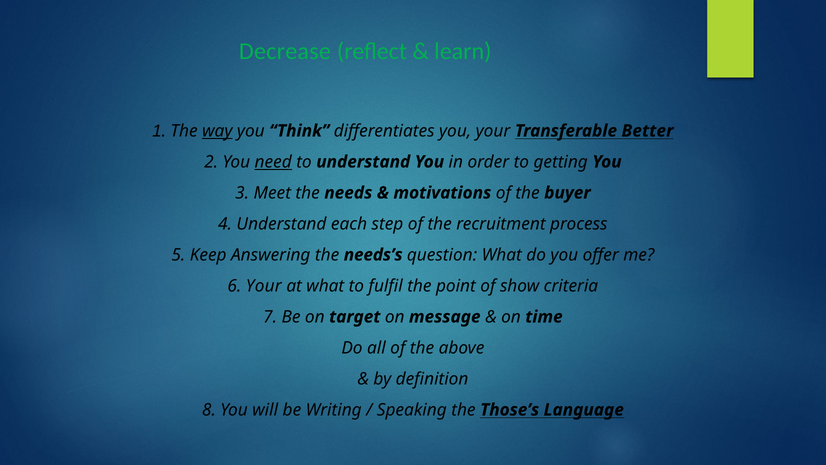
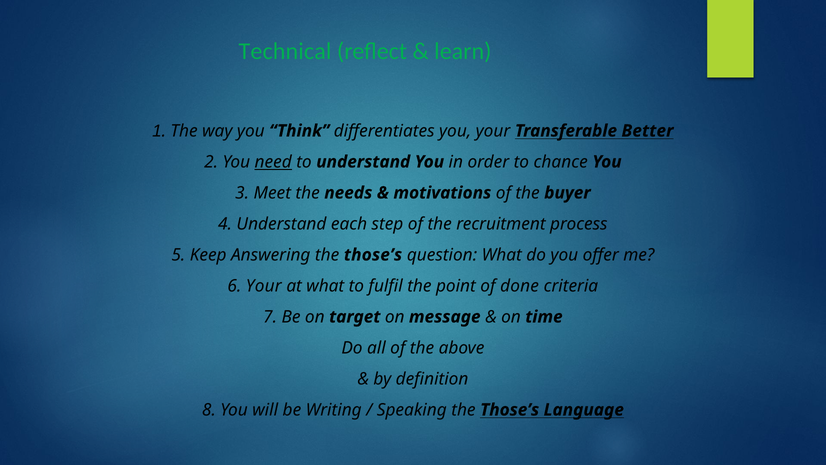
Decrease: Decrease -> Technical (285, 51)
way underline: present -> none (217, 131)
getting: getting -> chance (561, 162)
Answering the needs’s: needs’s -> those’s (373, 255)
show: show -> done (520, 286)
